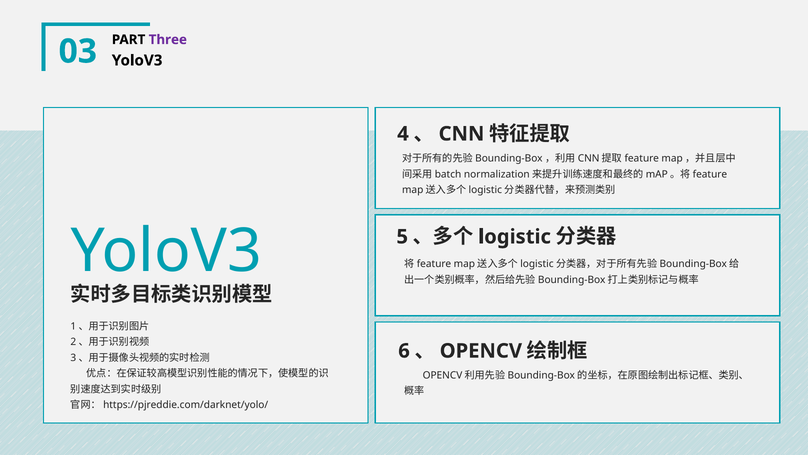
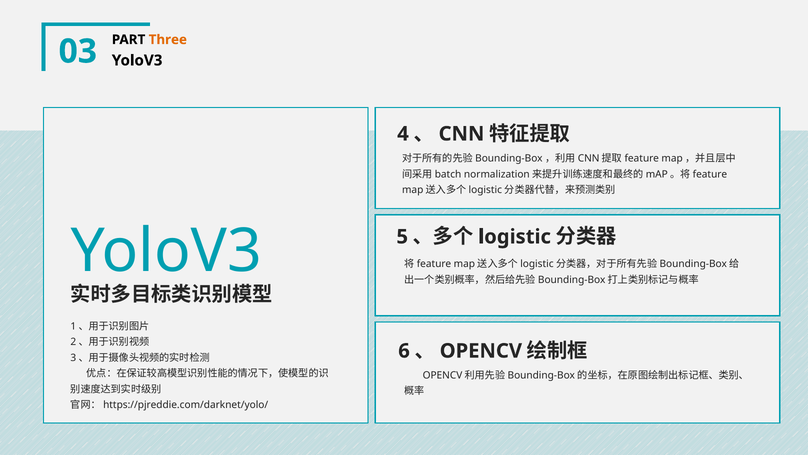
Three colour: purple -> orange (168, 40)
